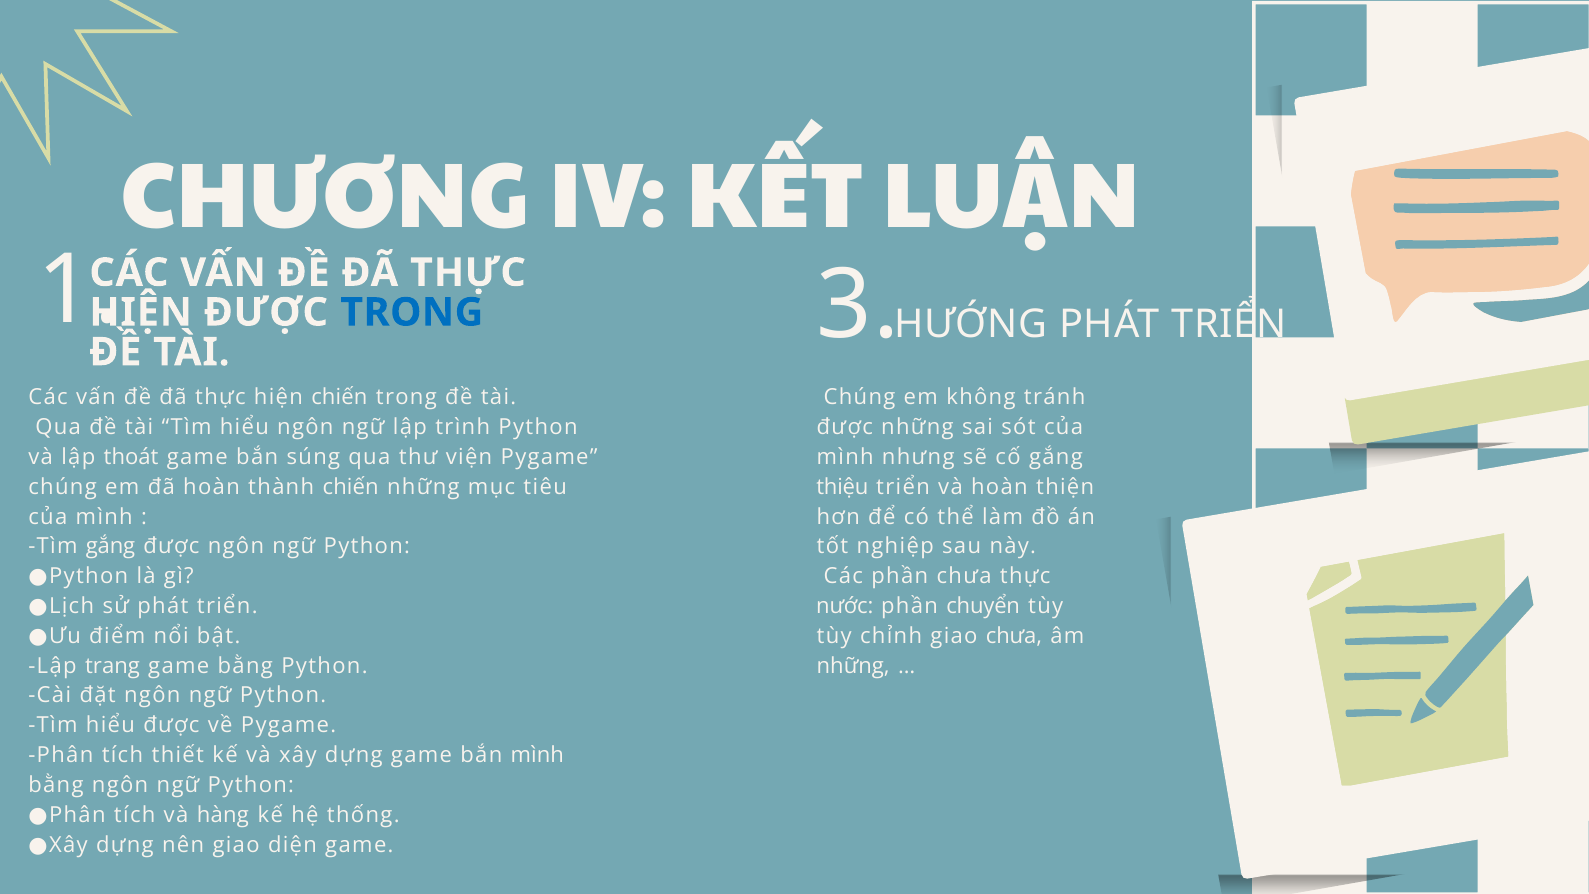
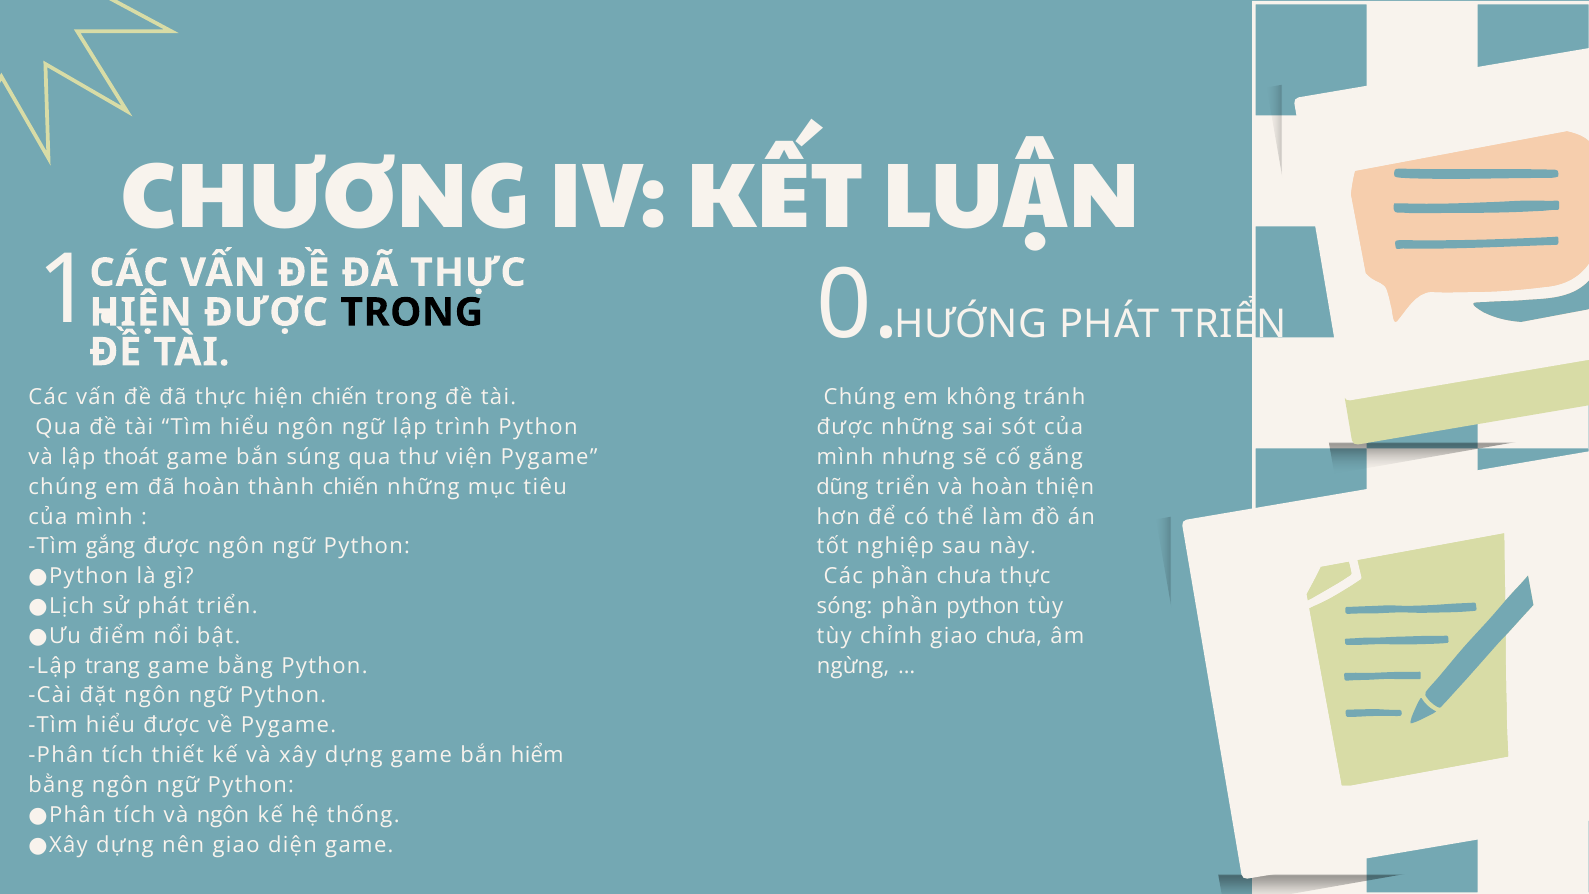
TRONG colour: blue -> black (412, 312)
3: 3 -> 0 (858, 305)
thiệu: thiệu -> dũng (842, 487)
nước: nước -> sóng (845, 606)
phần chuyển: chuyển -> python (983, 606)
những: những -> ngừng (853, 666)
bắn mình: mình -> hiểm (537, 755)
và hàng: hàng -> ngôn (223, 815)
